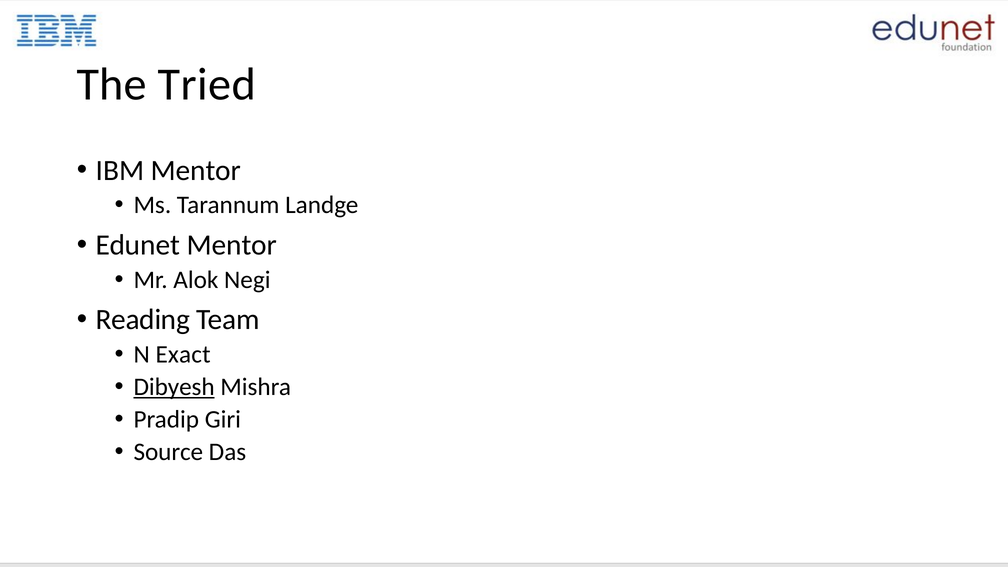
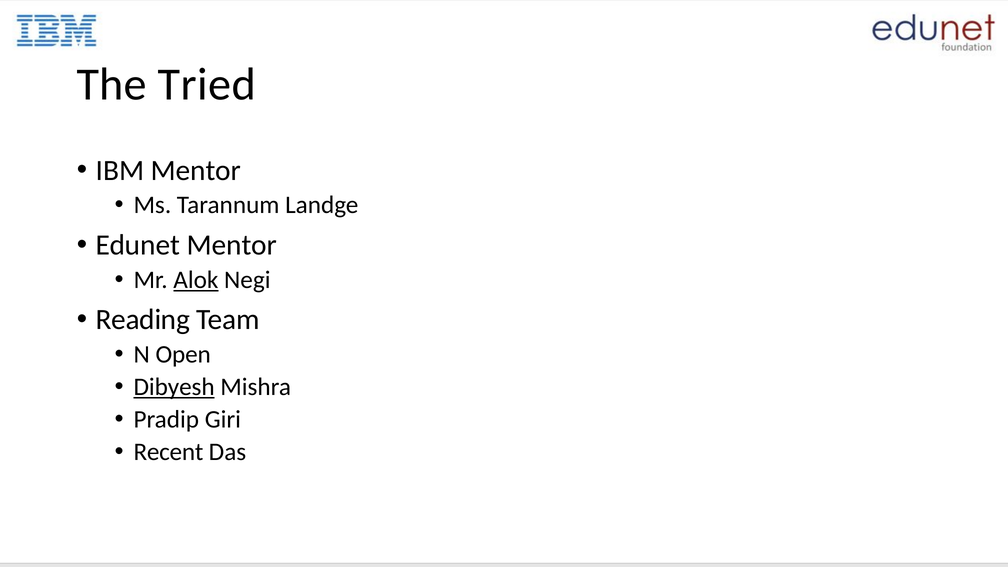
Alok underline: none -> present (196, 280)
Exact: Exact -> Open (183, 354)
Source: Source -> Recent (168, 452)
